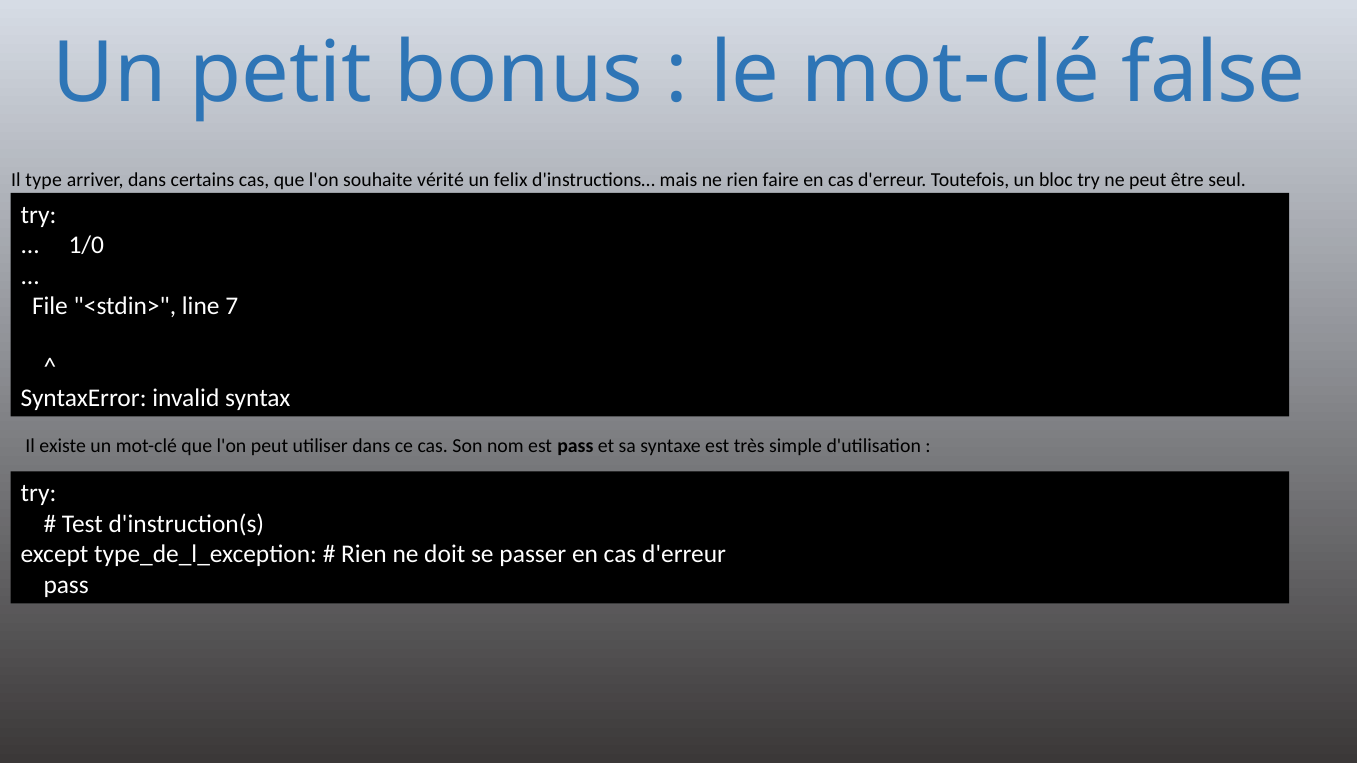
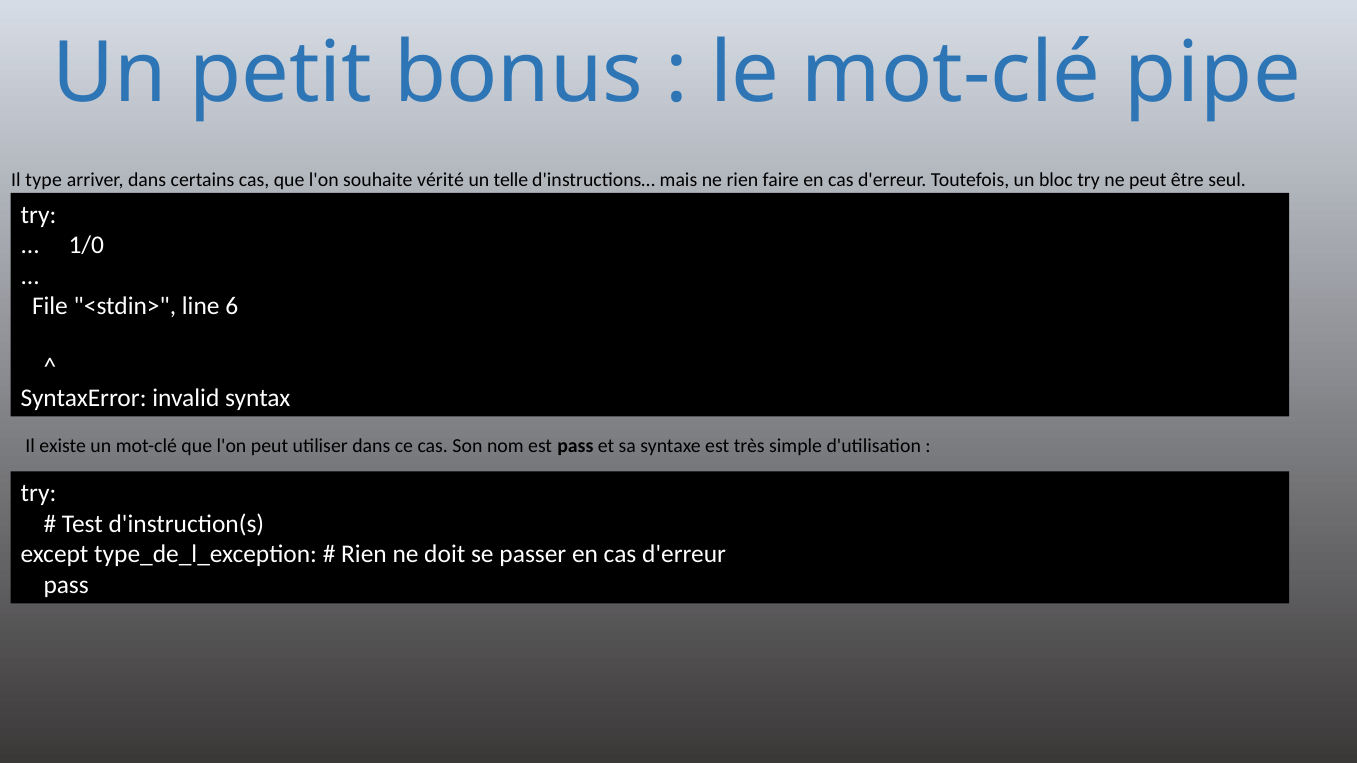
false: false -> pipe (1213, 73)
felix: felix -> telle (511, 180)
7: 7 -> 6 (232, 307)
